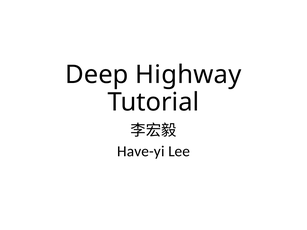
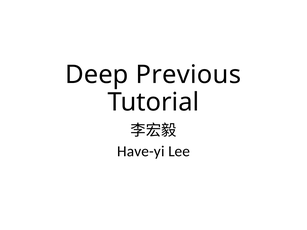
Highway: Highway -> Previous (188, 75)
